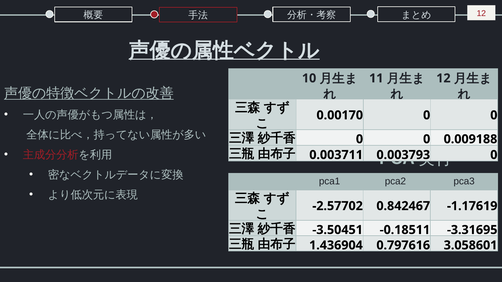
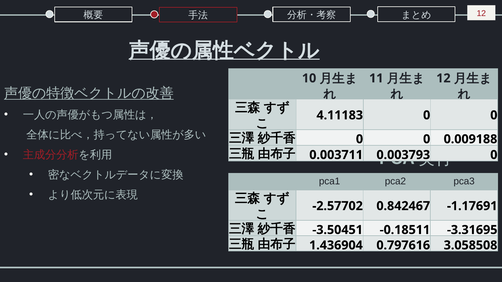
0.00170: 0.00170 -> 4.11183 (340, 115)
-1.17619: -1.17619 -> -1.17691 (472, 206)
3.058601: 3.058601 -> 3.058508 (471, 246)
